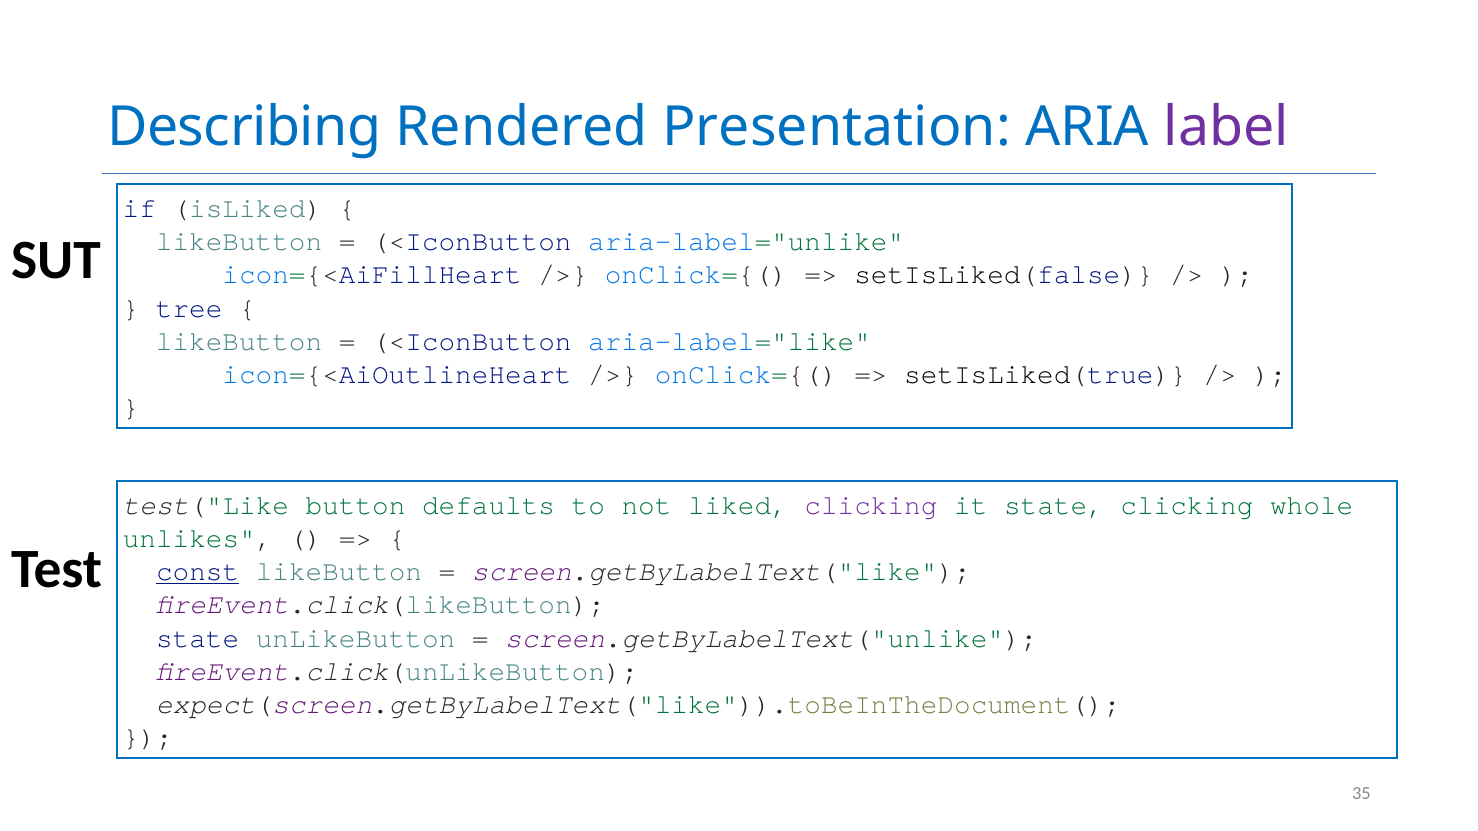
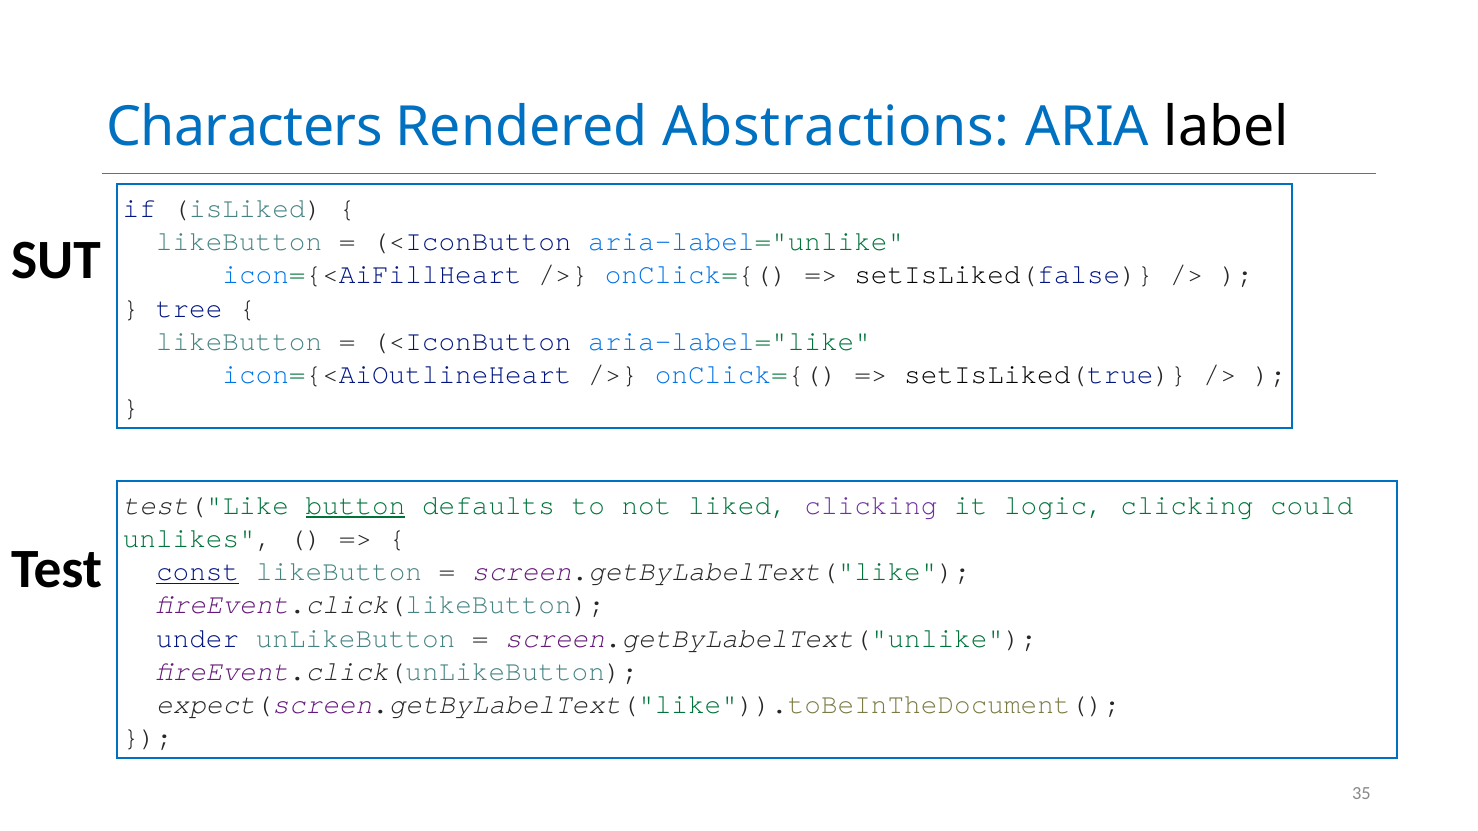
Describing: Describing -> Characters (244, 127)
Presentation: Presentation -> Abstractions (836, 127)
label colour: purple -> black (1226, 127)
button underline: none -> present (356, 505)
it state: state -> logic (1054, 505)
whole: whole -> could (1312, 505)
state: state -> under (198, 638)
